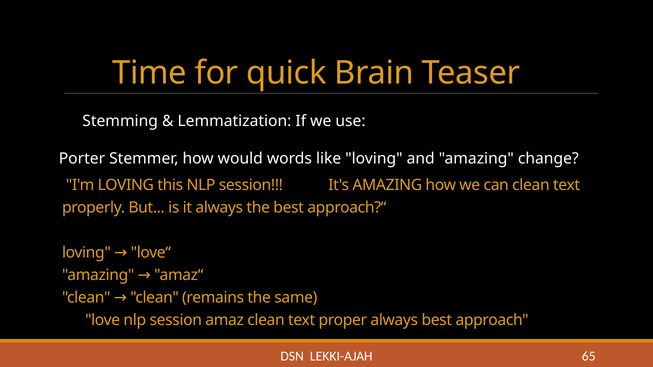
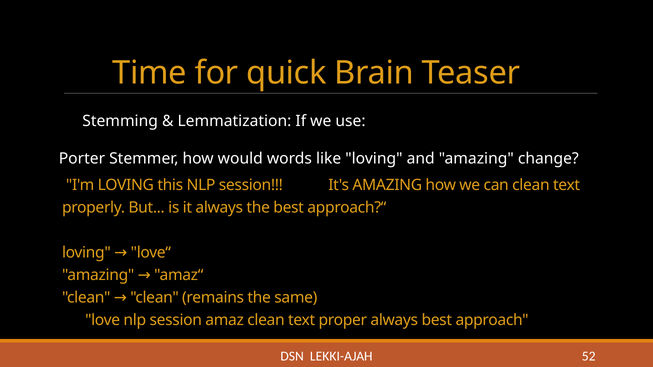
65: 65 -> 52 (589, 357)
